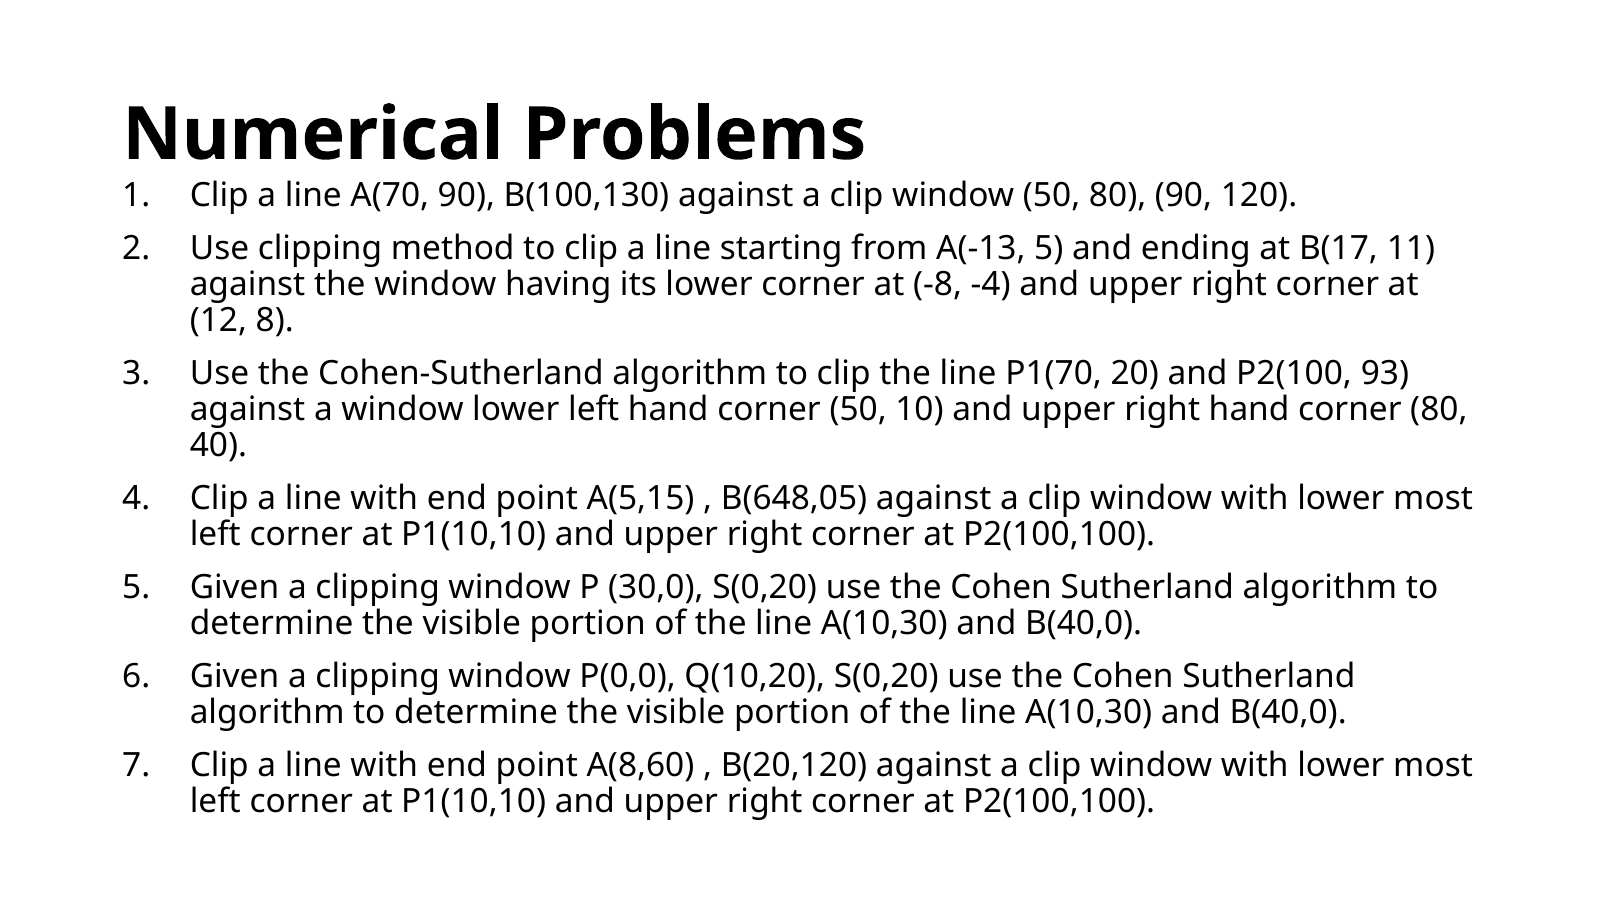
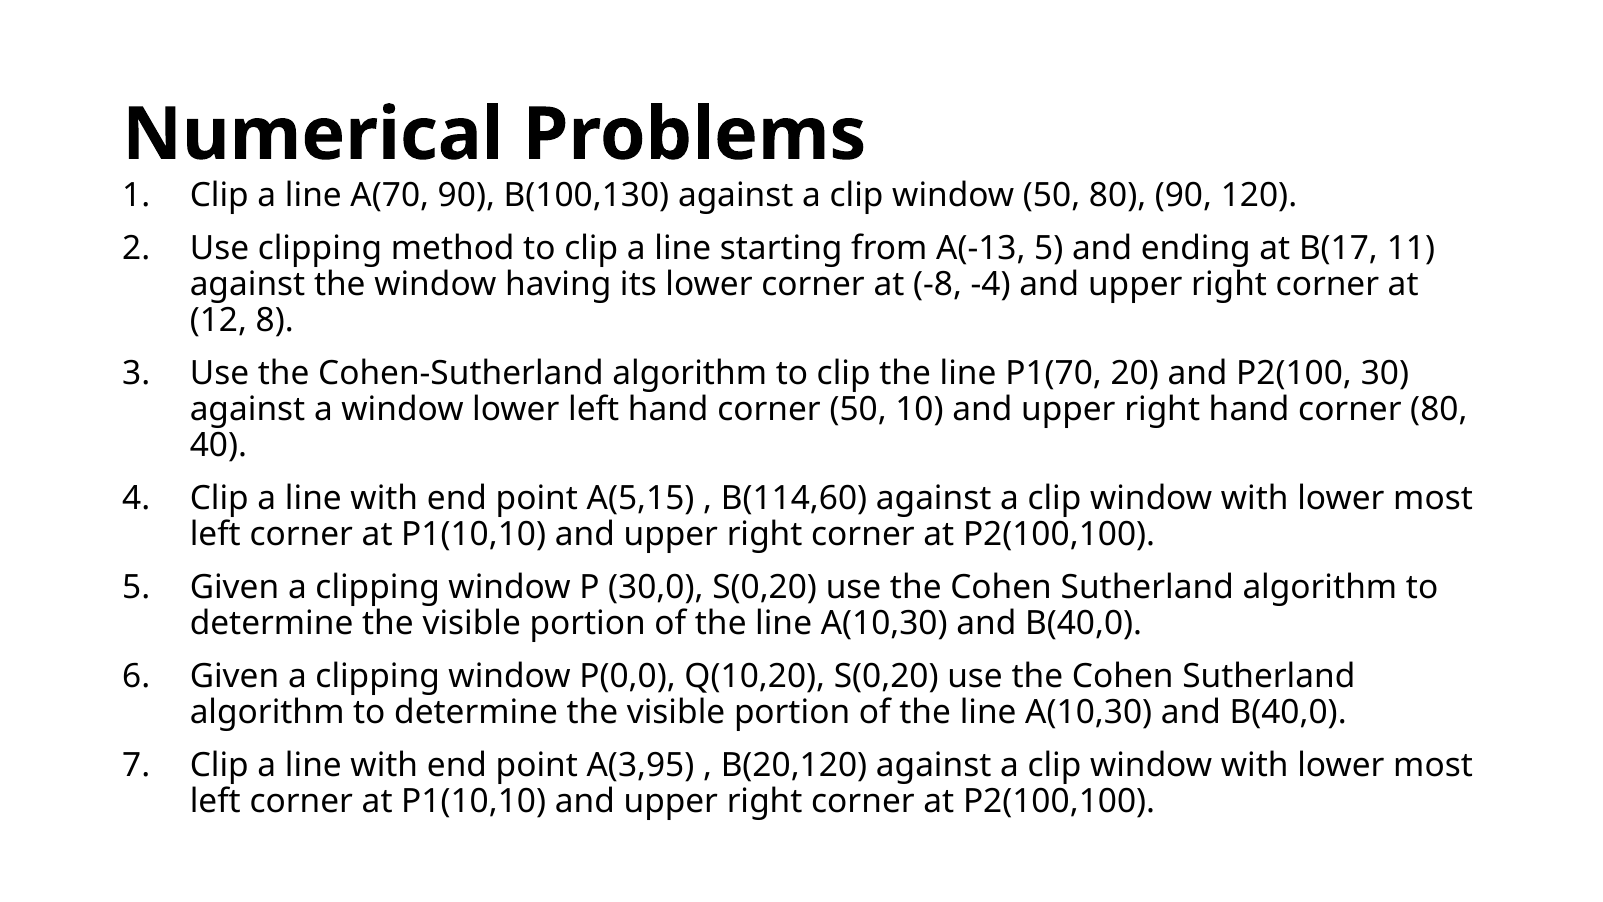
93: 93 -> 30 (1385, 374)
B(648,05: B(648,05 -> B(114,60 (794, 499)
A(8,60: A(8,60 -> A(3,95 (640, 765)
